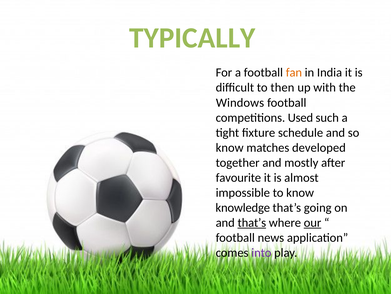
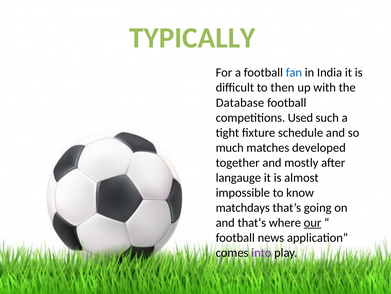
fan colour: orange -> blue (294, 72)
Windows: Windows -> Database (240, 102)
know: know -> much (230, 147)
favourite: favourite -> langauge (238, 177)
knowledge: knowledge -> matchdays (243, 207)
that’s underline: present -> none (252, 222)
